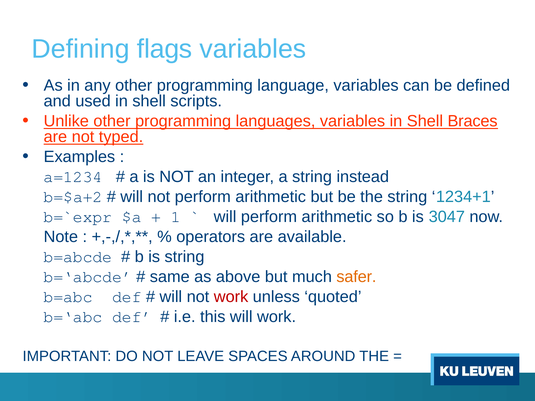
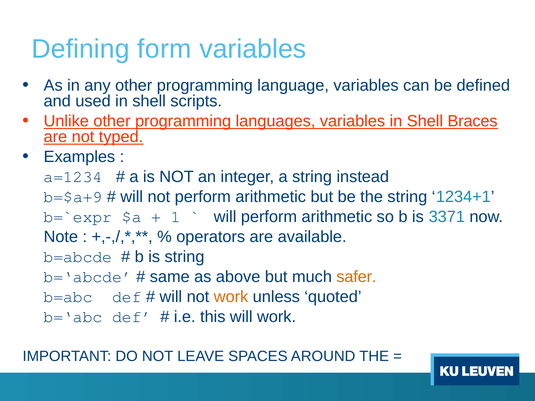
flags: flags -> form (164, 49)
b=$a+2: b=$a+2 -> b=$a+9 (73, 197)
3047: 3047 -> 3371 (447, 217)
work colour: red -> orange (231, 297)
